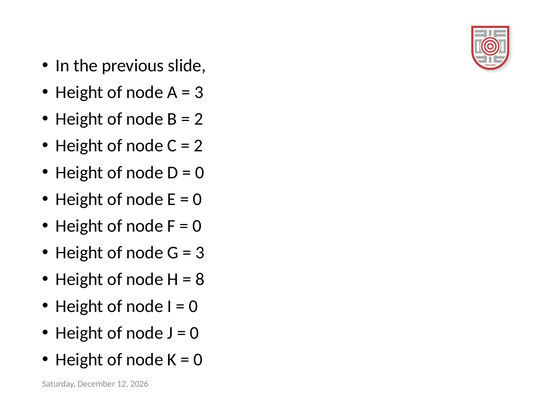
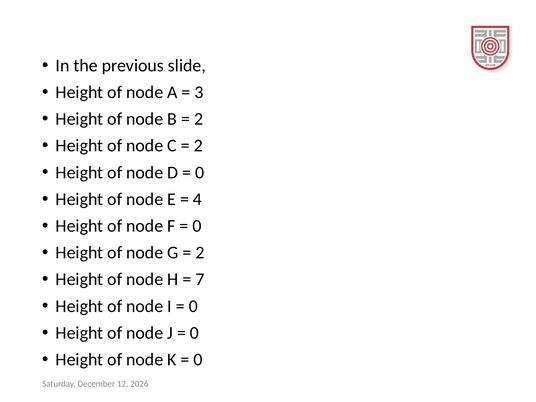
0: 0 -> 4 (198, 199)
3: 3 -> 2 (200, 253)
8: 8 -> 7 (200, 279)
